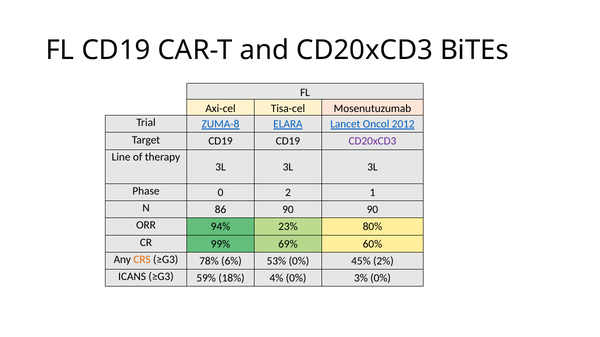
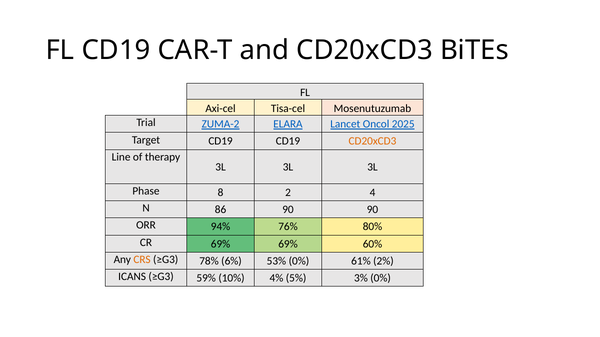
ZUMA-8: ZUMA-8 -> ZUMA-2 (221, 124)
2012: 2012 -> 2025 (403, 124)
CD20xCD3 colour: purple -> orange (372, 141)
0: 0 -> 8 (221, 193)
1: 1 -> 4 (372, 193)
23%: 23% -> 76% (288, 227)
CR 99%: 99% -> 69% (221, 244)
45%: 45% -> 61% (361, 261)
18%: 18% -> 10% (231, 278)
4% 0%: 0% -> 5% (296, 278)
